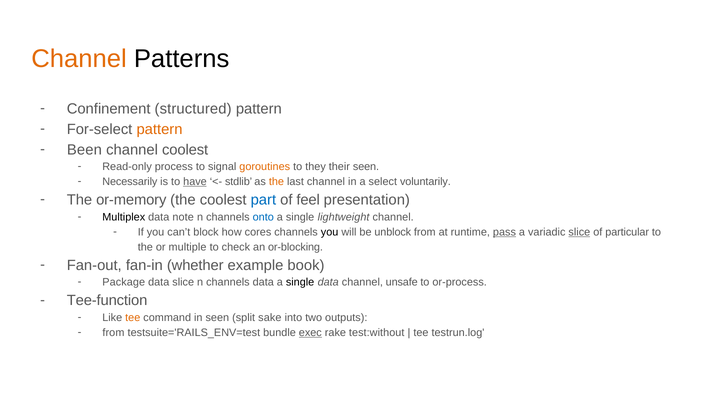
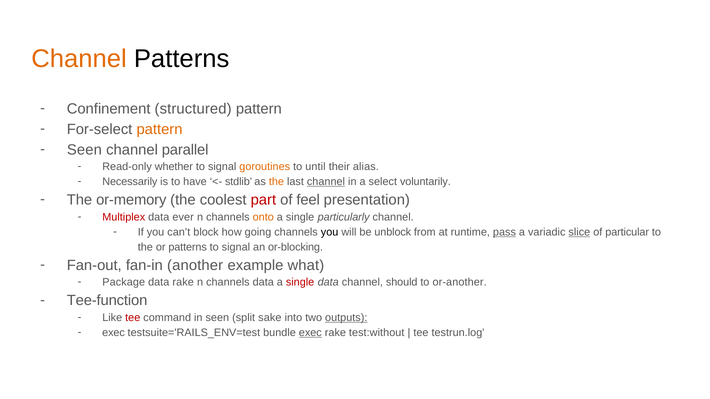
Been: Been -> Seen (84, 150)
channel coolest: coolest -> parallel (185, 150)
process: process -> whether (174, 167)
they: they -> until (315, 167)
their seen: seen -> alias (366, 167)
have underline: present -> none (195, 182)
channel underline: none -> present (326, 182)
part colour: blue -> red (263, 200)
Multiplex colour: black -> red (124, 217)
note: note -> ever (183, 217)
onto colour: blue -> orange (263, 217)
lightweight: lightweight -> particularly (344, 217)
cores: cores -> going (258, 232)
or multiple: multiple -> patterns (188, 247)
check: check -> signal (236, 247)
whether: whether -> another (195, 266)
book: book -> what (306, 266)
data slice: slice -> rake (183, 283)
single colour: black -> red (300, 283)
unsafe: unsafe -> should (402, 283)
or-process: or-process -> or-another (460, 283)
tee colour: orange -> red (133, 318)
outputs underline: none -> present (346, 318)
from: from -> exec (114, 333)
